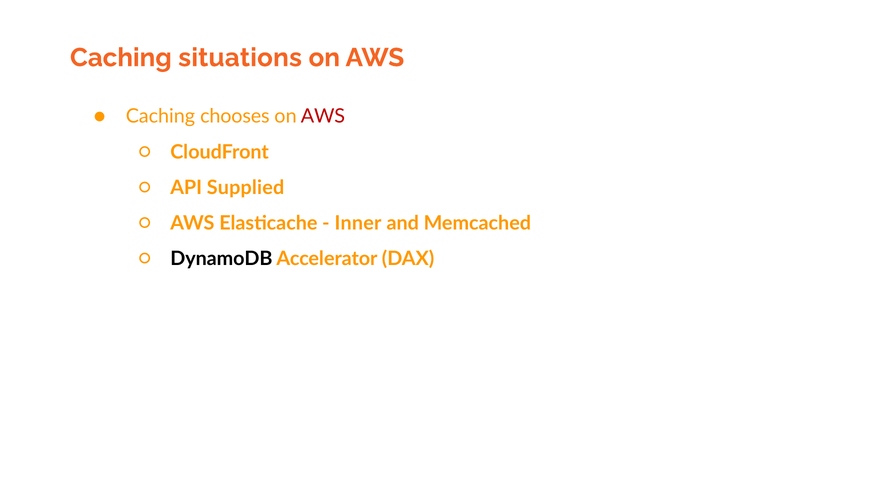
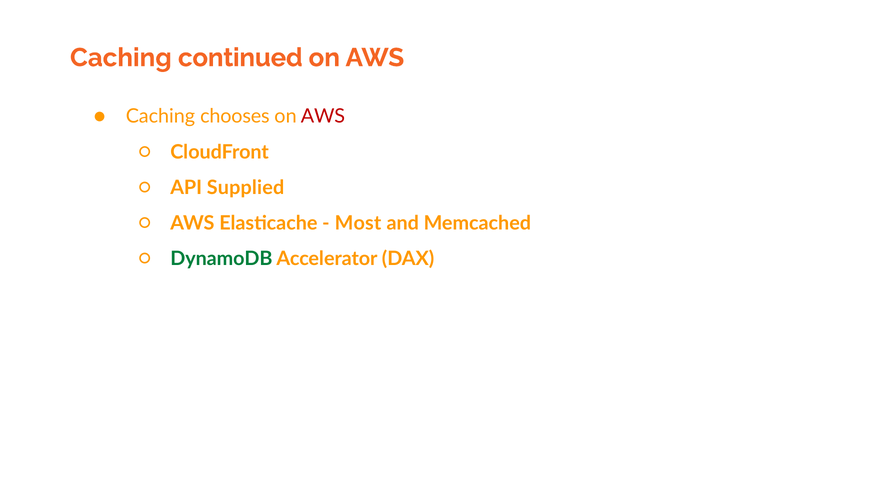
situations: situations -> continued (240, 58)
Inner: Inner -> Most (358, 223)
DynamoDB colour: black -> green (221, 259)
